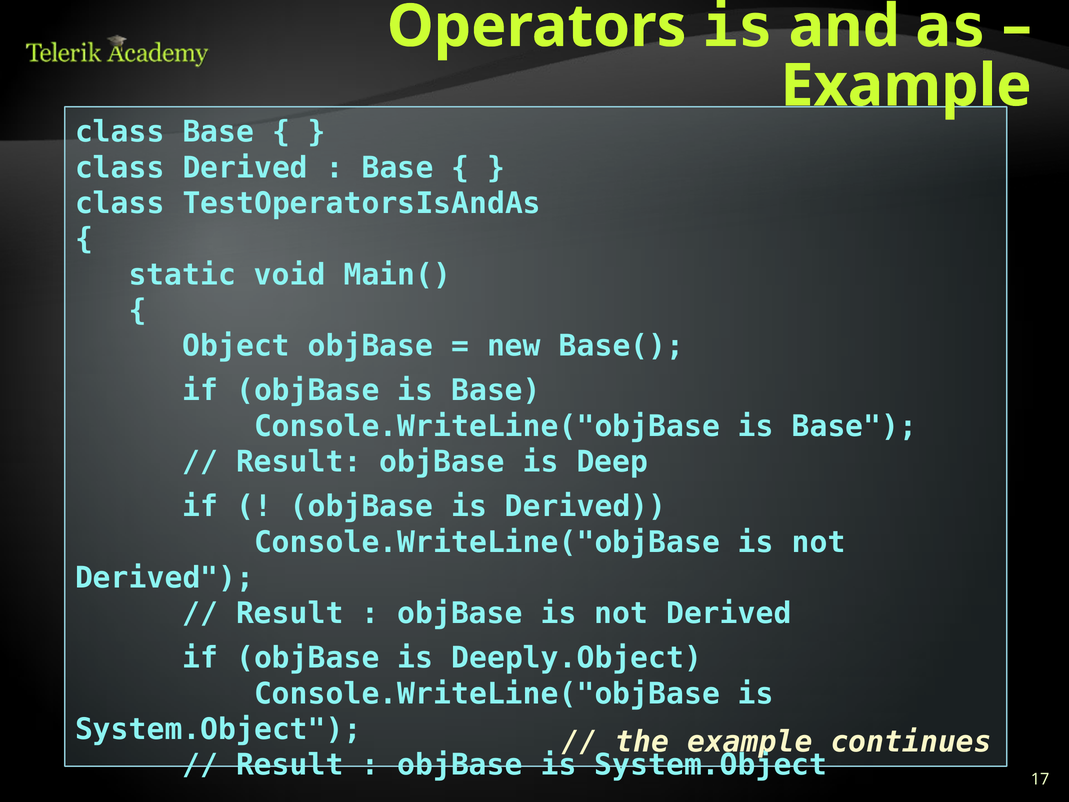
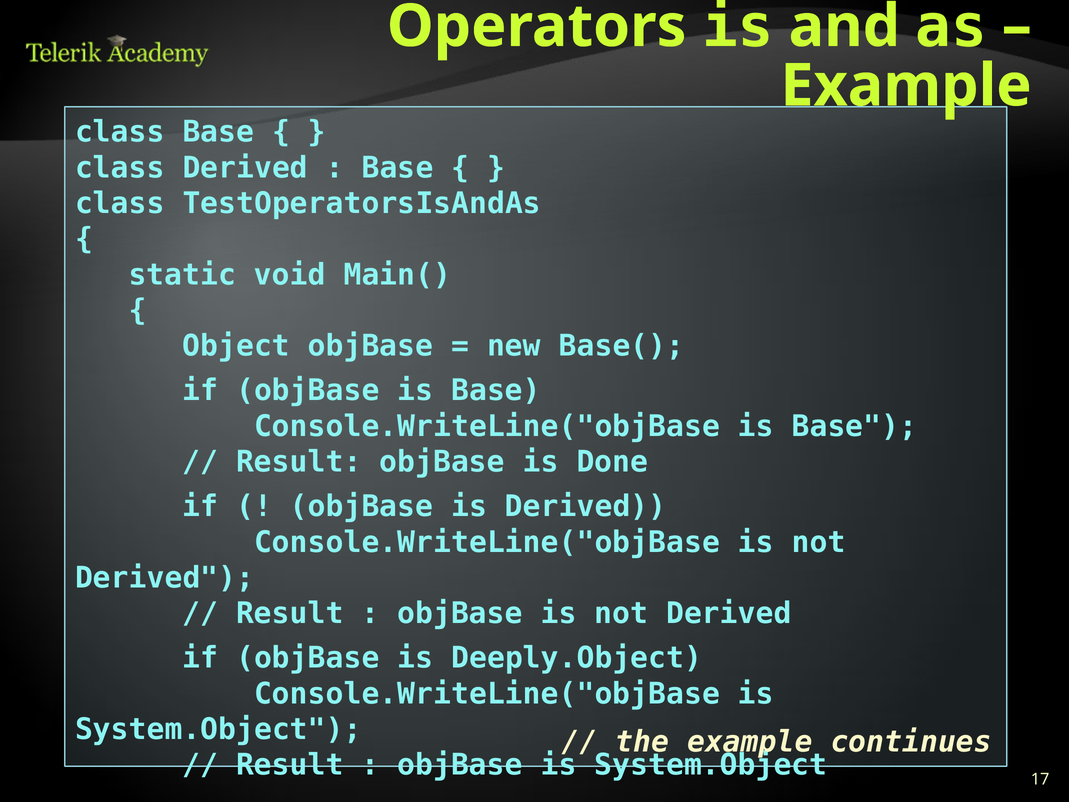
Deep: Deep -> Done (612, 462)
